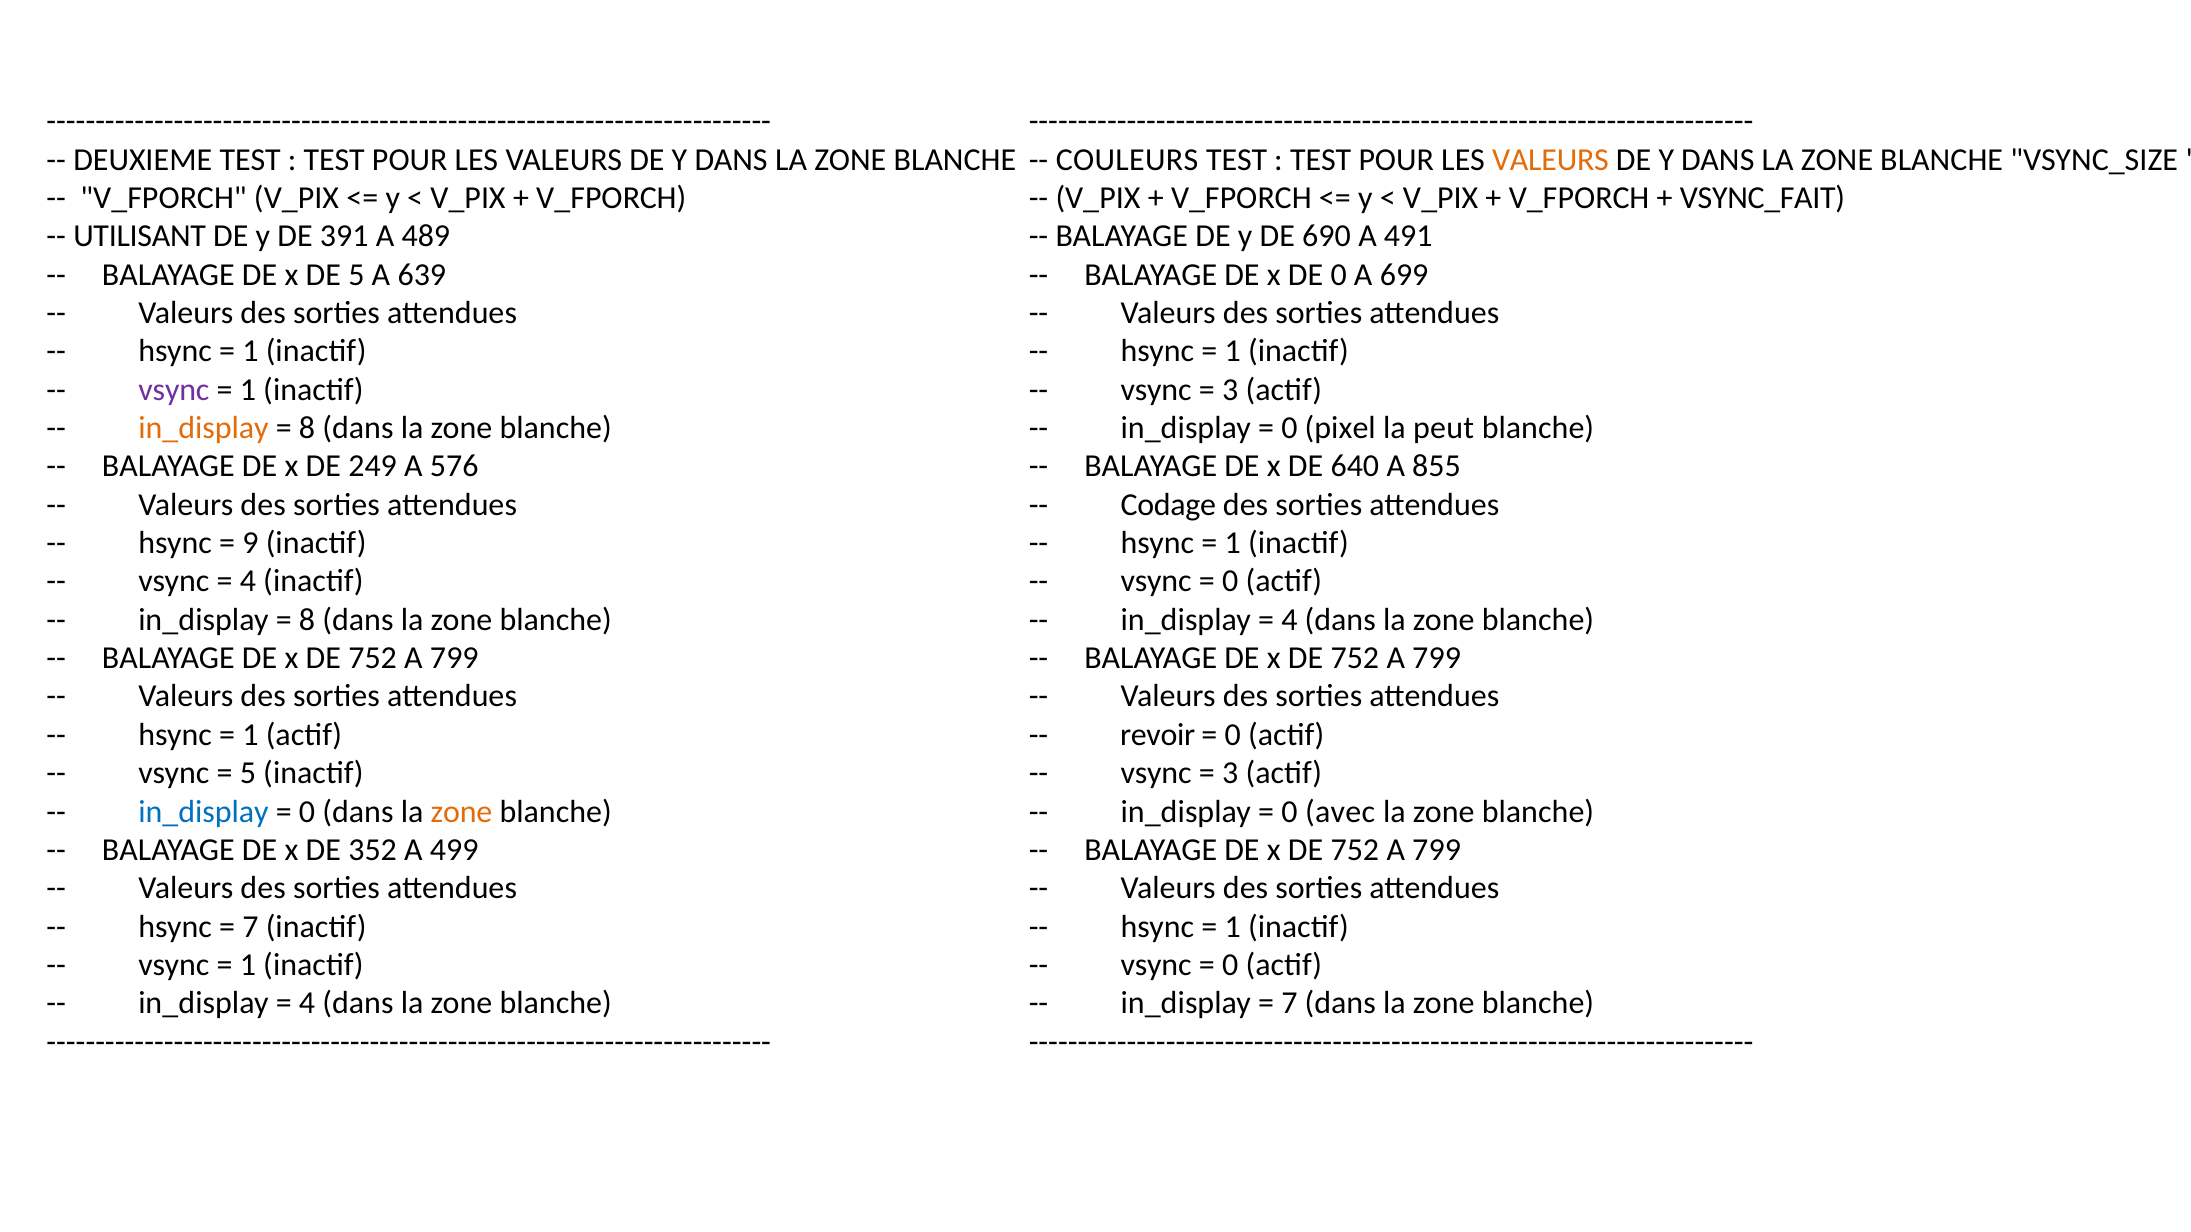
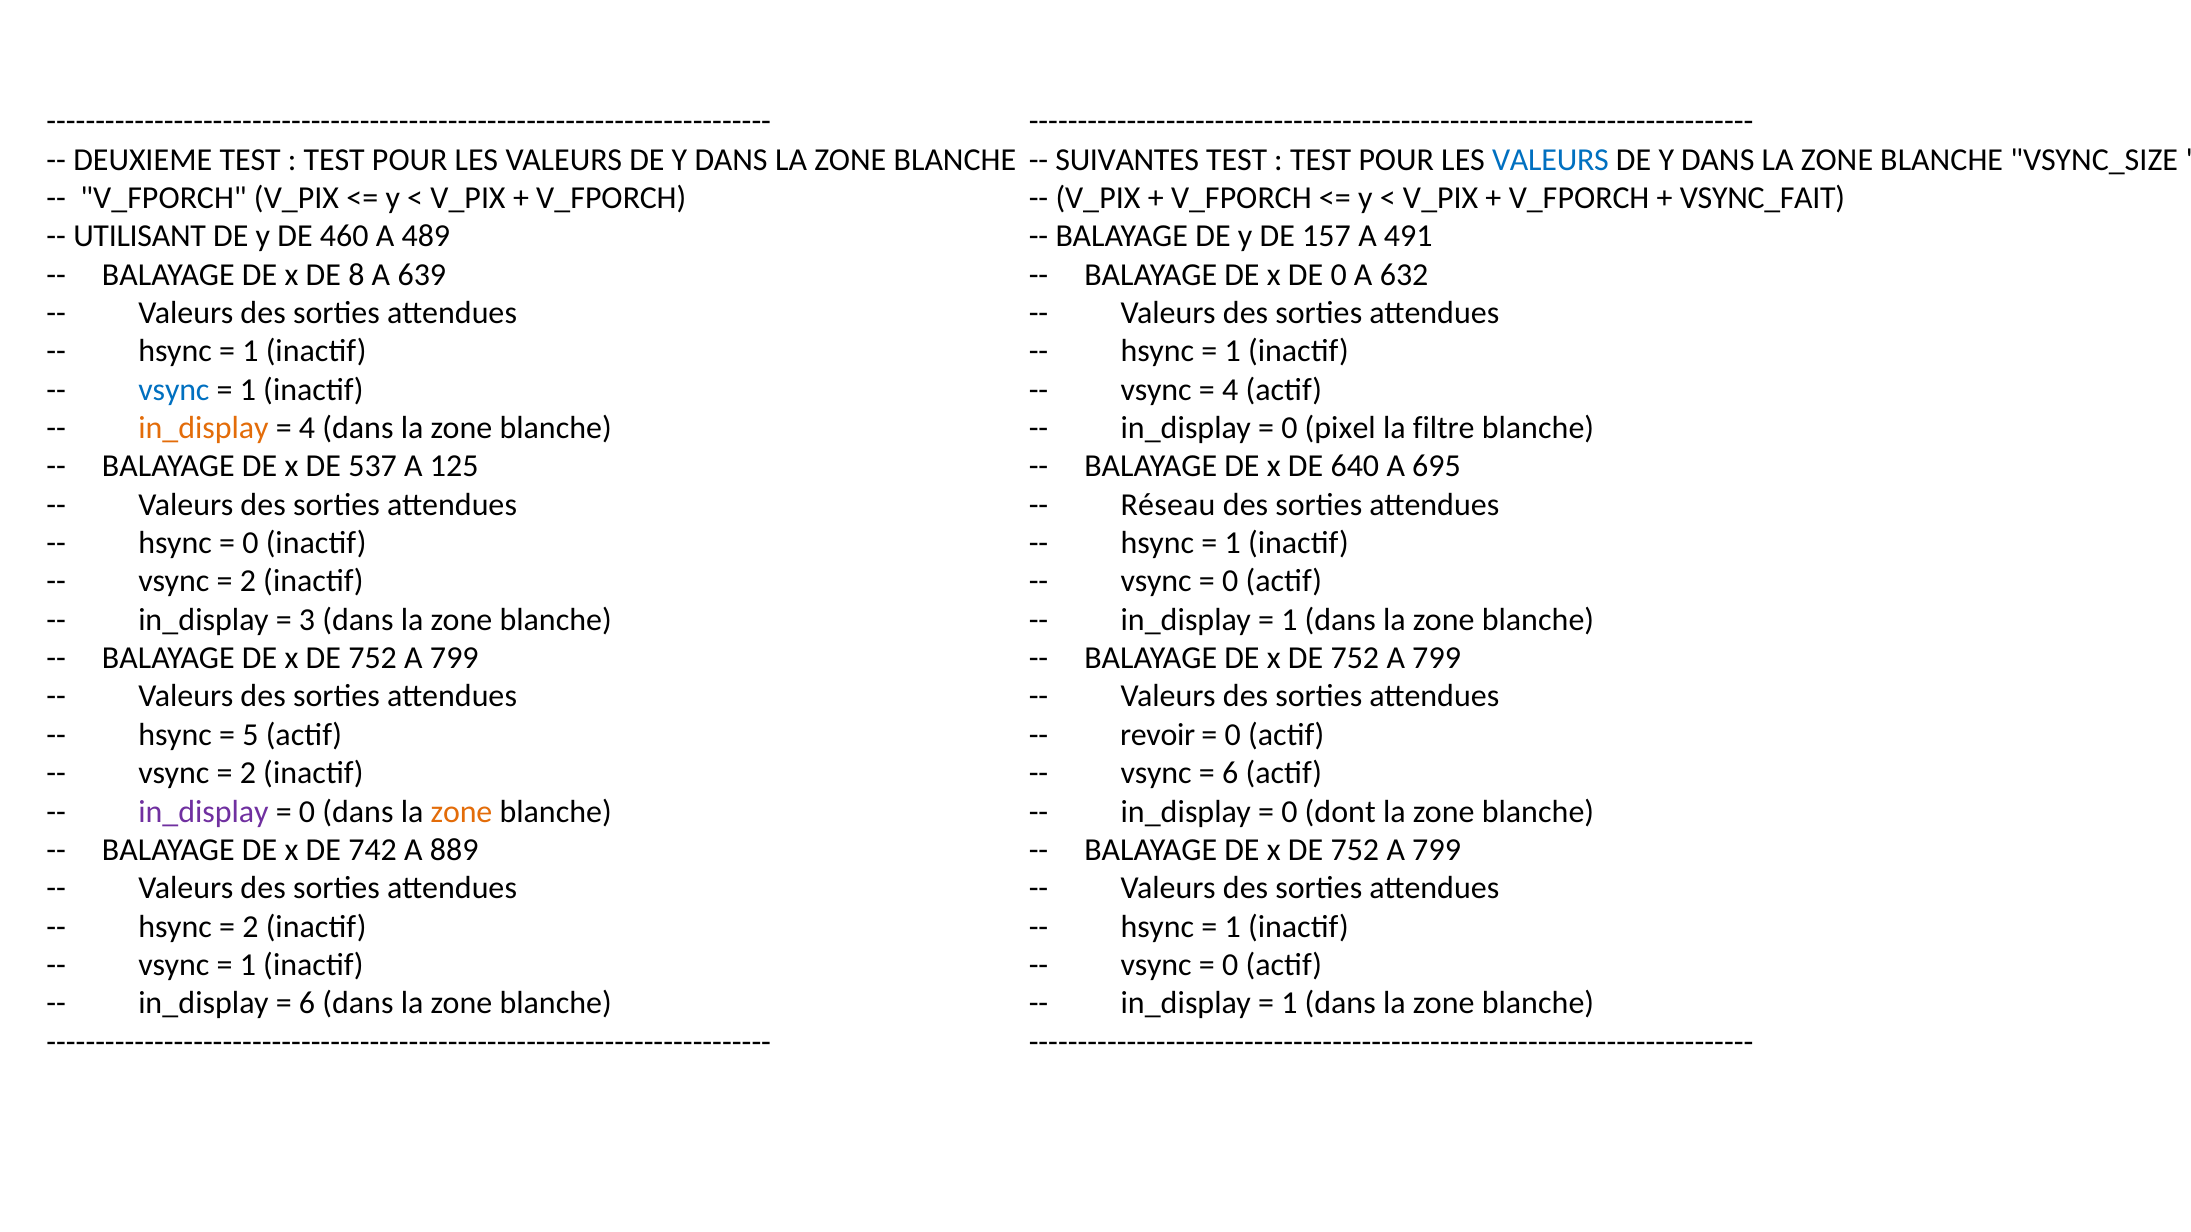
COULEURS: COULEURS -> SUIVANTES (1127, 160)
VALEURS colour: orange -> blue (1550, 160)
391: 391 -> 460 (344, 236)
690: 690 -> 157 (1327, 236)
DE 5: 5 -> 8 (356, 275)
699: 699 -> 632 (1404, 275)
vsync colour: purple -> blue (174, 390)
3: 3 -> 4 (1230, 390)
8: 8 -> 4 (307, 428)
peut: peut -> filtre (1444, 428)
249: 249 -> 537 (373, 467)
576: 576 -> 125 (454, 467)
855: 855 -> 695 (1437, 467)
Codage: Codage -> Réseau (1168, 505)
9: 9 -> 0 (250, 543)
4: 4 -> 2 (248, 582)
8: 8 -> 3 (307, 620)
4: 4 -> 1 (1289, 620)
1: 1 -> 5 (250, 735)
5: 5 -> 2 (248, 773)
3: 3 -> 6 (1230, 773)
in_display colour: blue -> purple (203, 812)
avec: avec -> dont (1340, 812)
352: 352 -> 742 (373, 850)
499: 499 -> 889 (454, 850)
7: 7 -> 2 (250, 927)
4: 4 -> 6 (307, 1004)
7: 7 -> 1 (1289, 1004)
